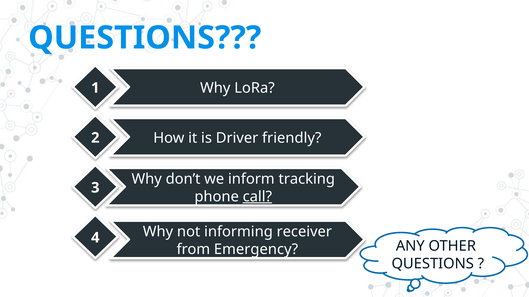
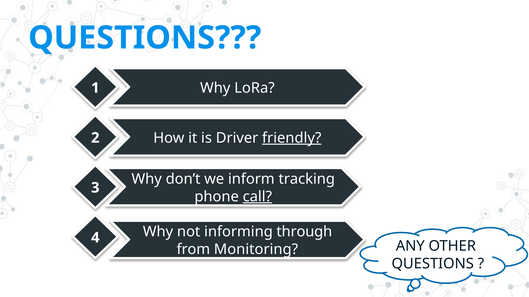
friendly underline: none -> present (292, 138)
receiver: receiver -> through (304, 232)
Emergency: Emergency -> Monitoring (256, 250)
